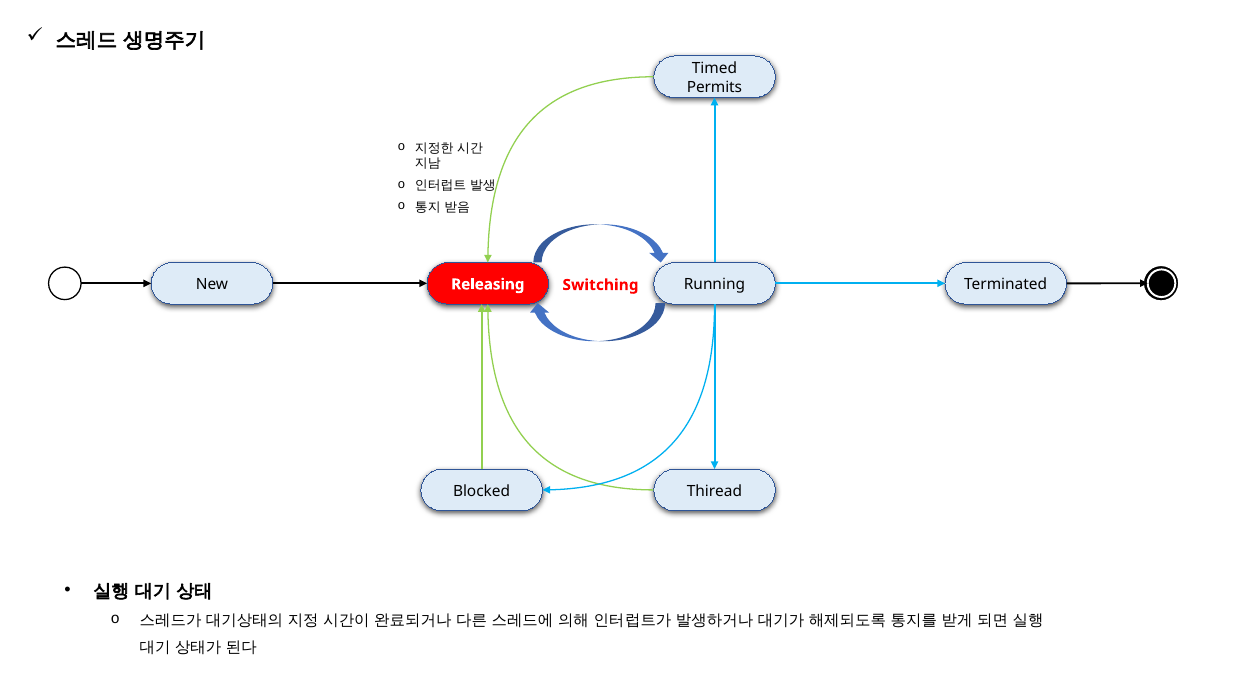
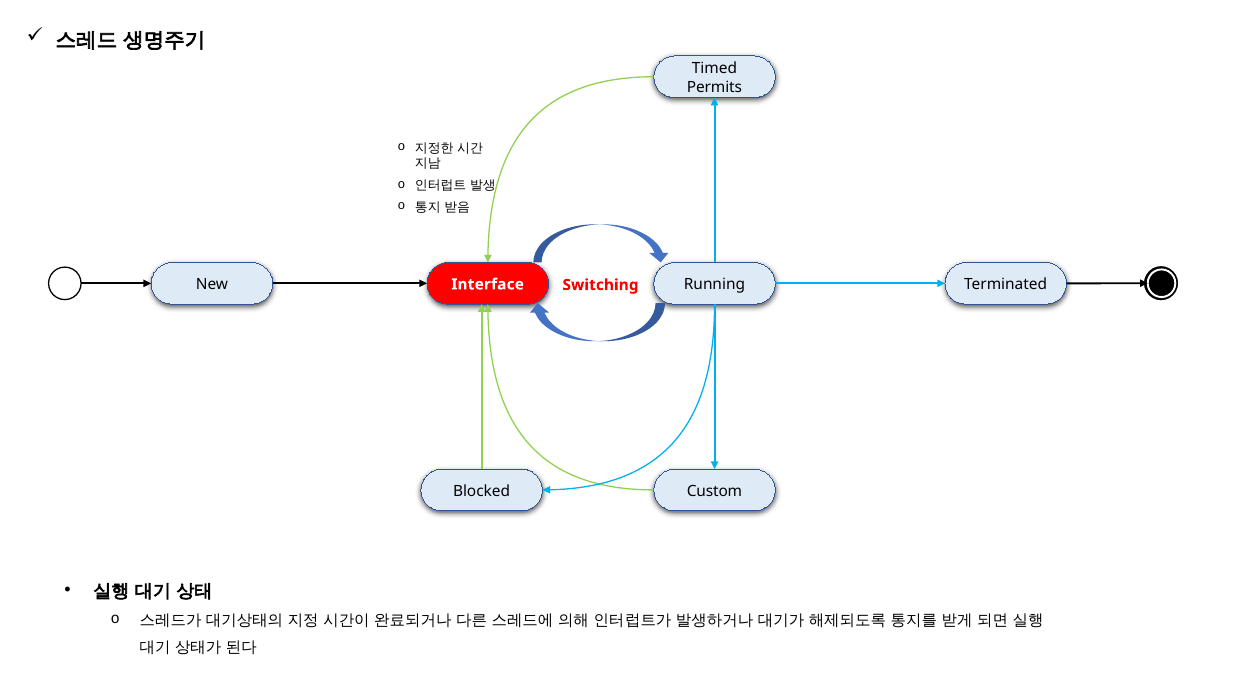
Releasing: Releasing -> Interface (488, 284)
Thiread: Thiread -> Custom (714, 491)
